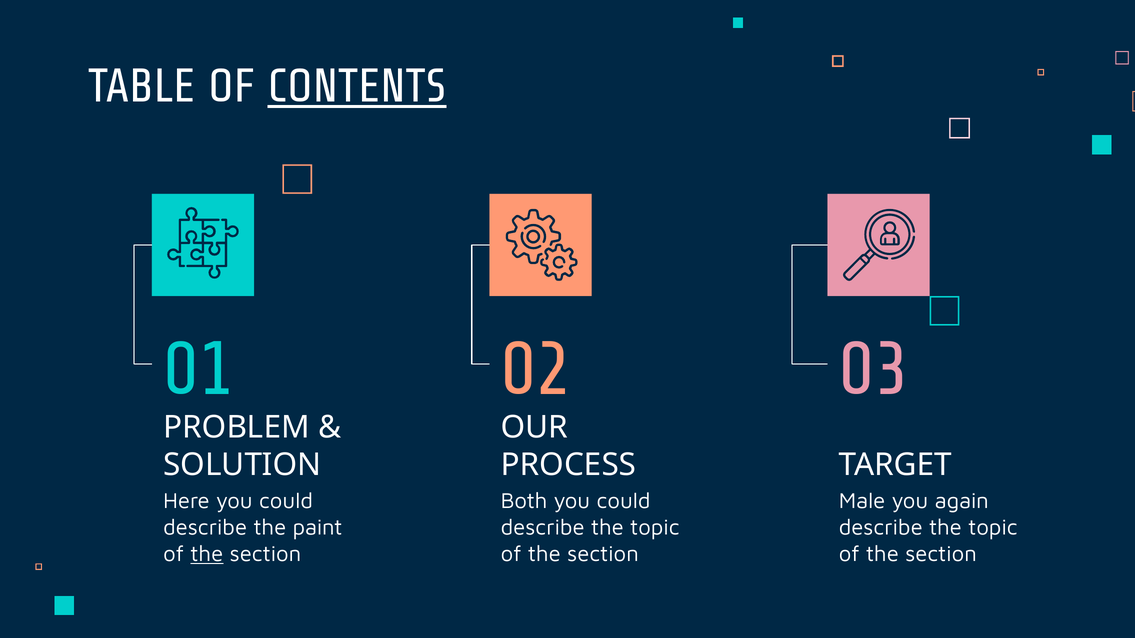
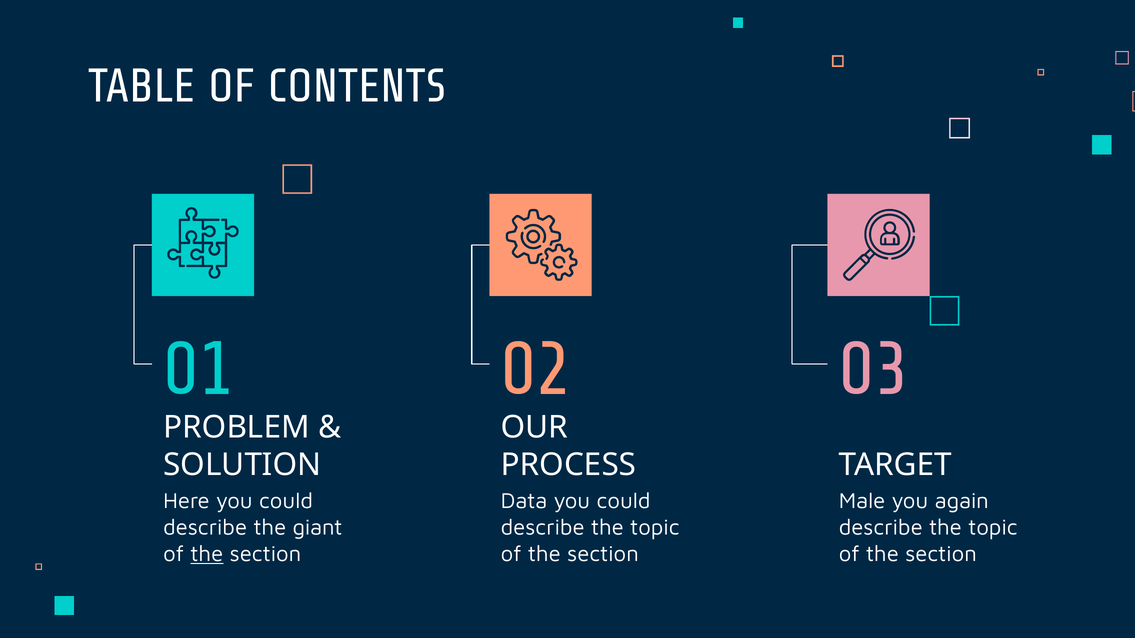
CONTENTS underline: present -> none (357, 86)
Both: Both -> Data (524, 502)
paint: paint -> giant (317, 528)
